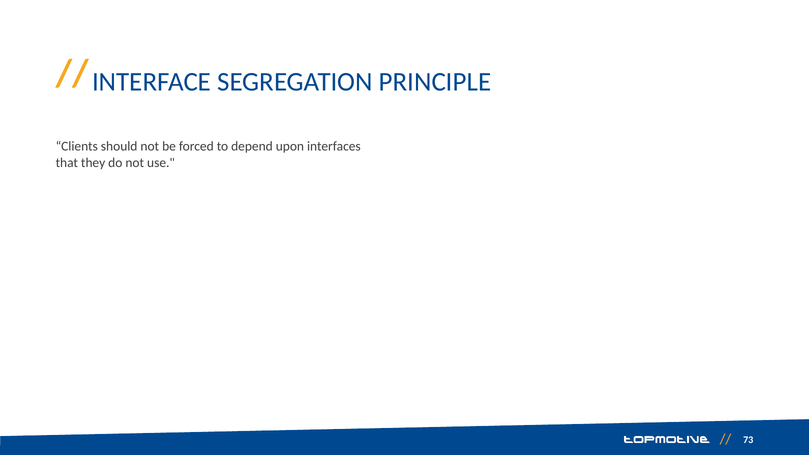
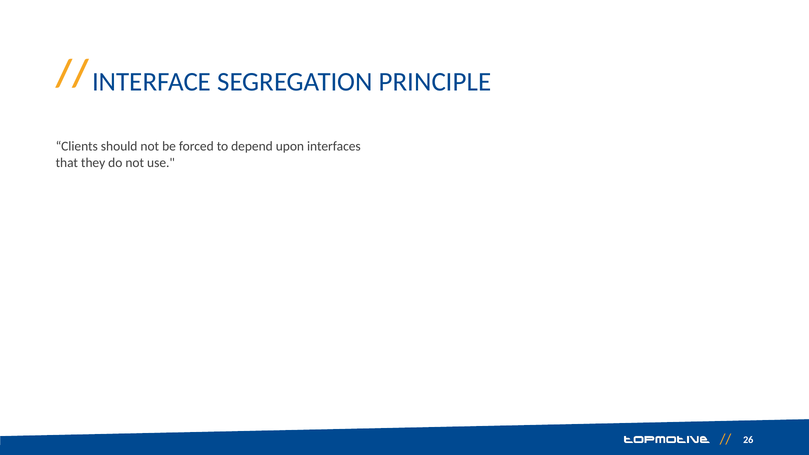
73: 73 -> 26 (748, 440)
